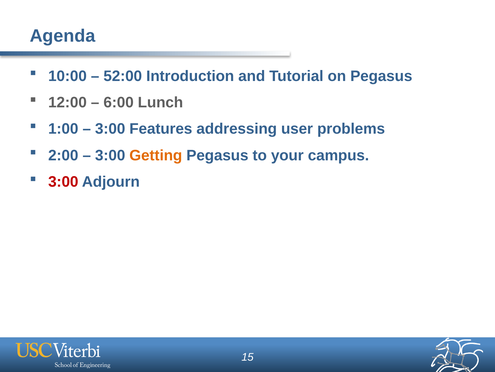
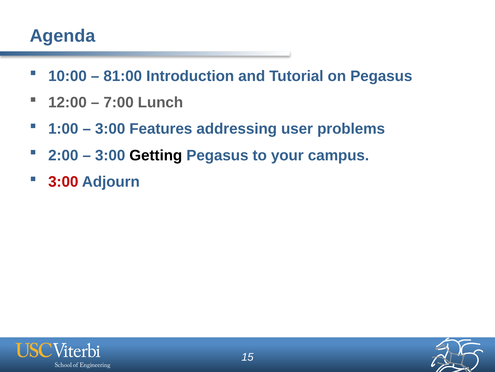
52:00: 52:00 -> 81:00 (123, 76)
6:00: 6:00 -> 7:00 (119, 102)
Getting colour: orange -> black (156, 155)
